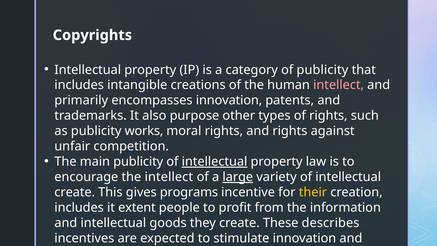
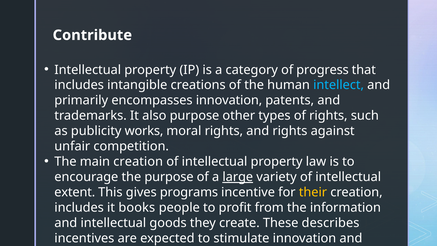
Copyrights: Copyrights -> Contribute (92, 35)
of publicity: publicity -> progress (323, 70)
intellect colour: pink -> light blue (339, 85)
main publicity: publicity -> creation (138, 162)
intellectual underline: present -> none (215, 162)
the intellect: intellect -> purpose (169, 177)
create: create -> extent (75, 192)
it extent: extent -> books (137, 207)
